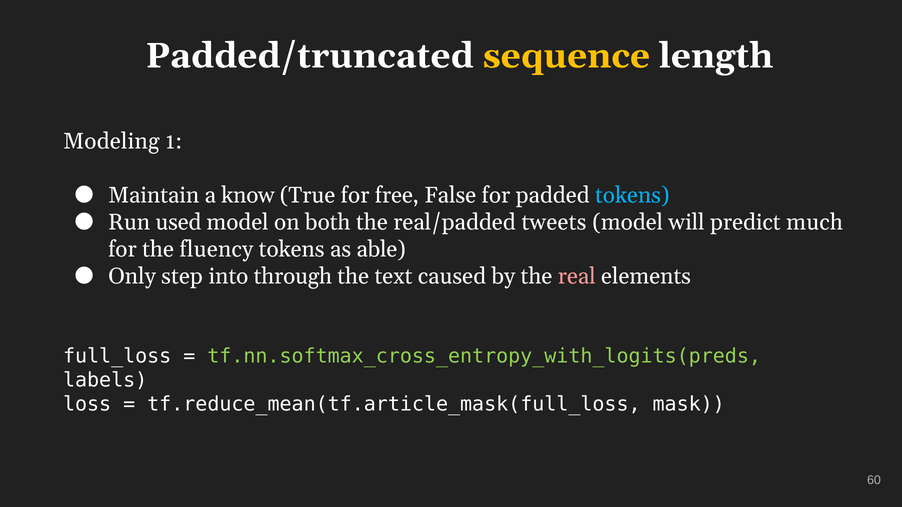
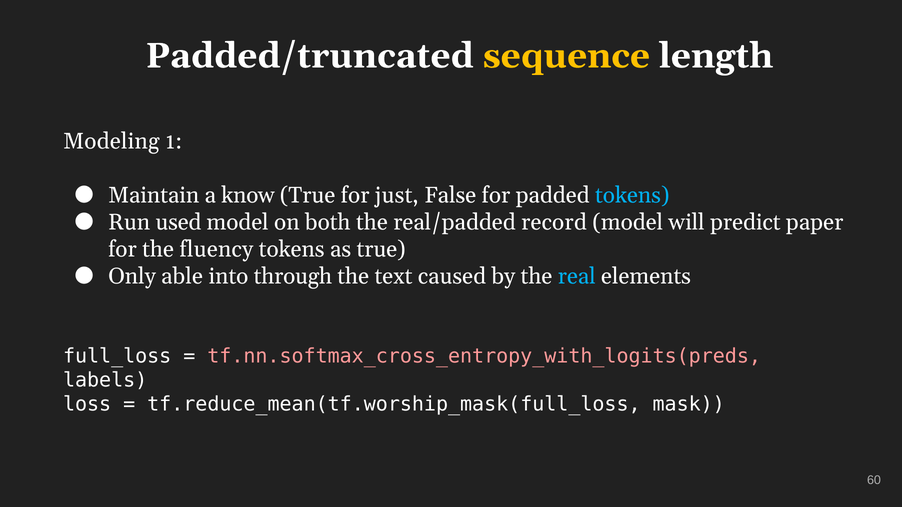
free: free -> just (397, 196)
tweets: tweets -> record (554, 223)
much: much -> paper (815, 223)
as able: able -> true (381, 250)
step: step -> able (182, 277)
real colour: pink -> light blue (577, 277)
tf.nn.softmax_cross_entropy_with_logits(preds colour: light green -> pink (484, 356)
tf.reduce_mean(tf.article_mask(full_loss: tf.reduce_mean(tf.article_mask(full_loss -> tf.reduce_mean(tf.worship_mask(full_loss (394, 404)
